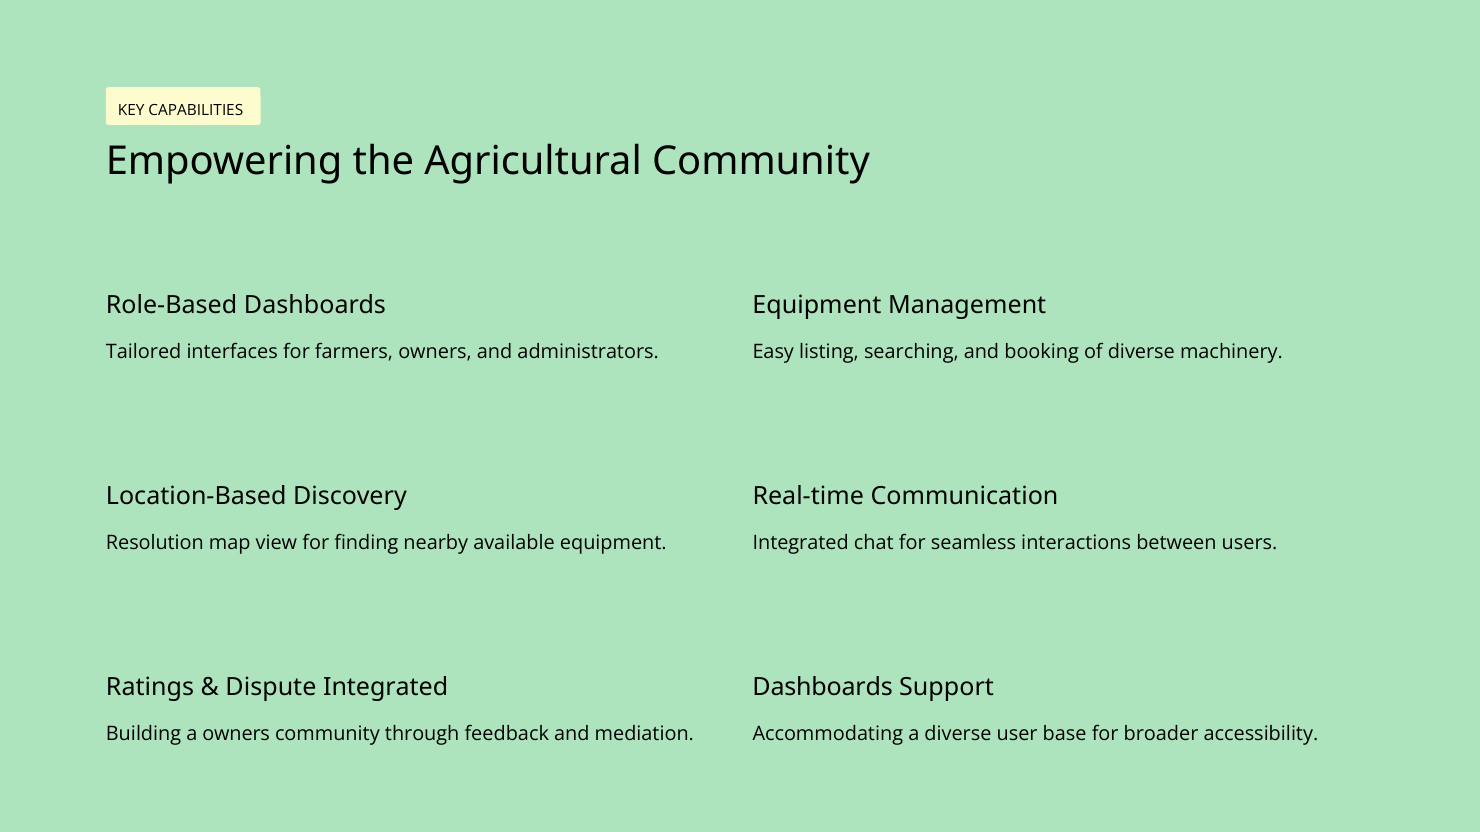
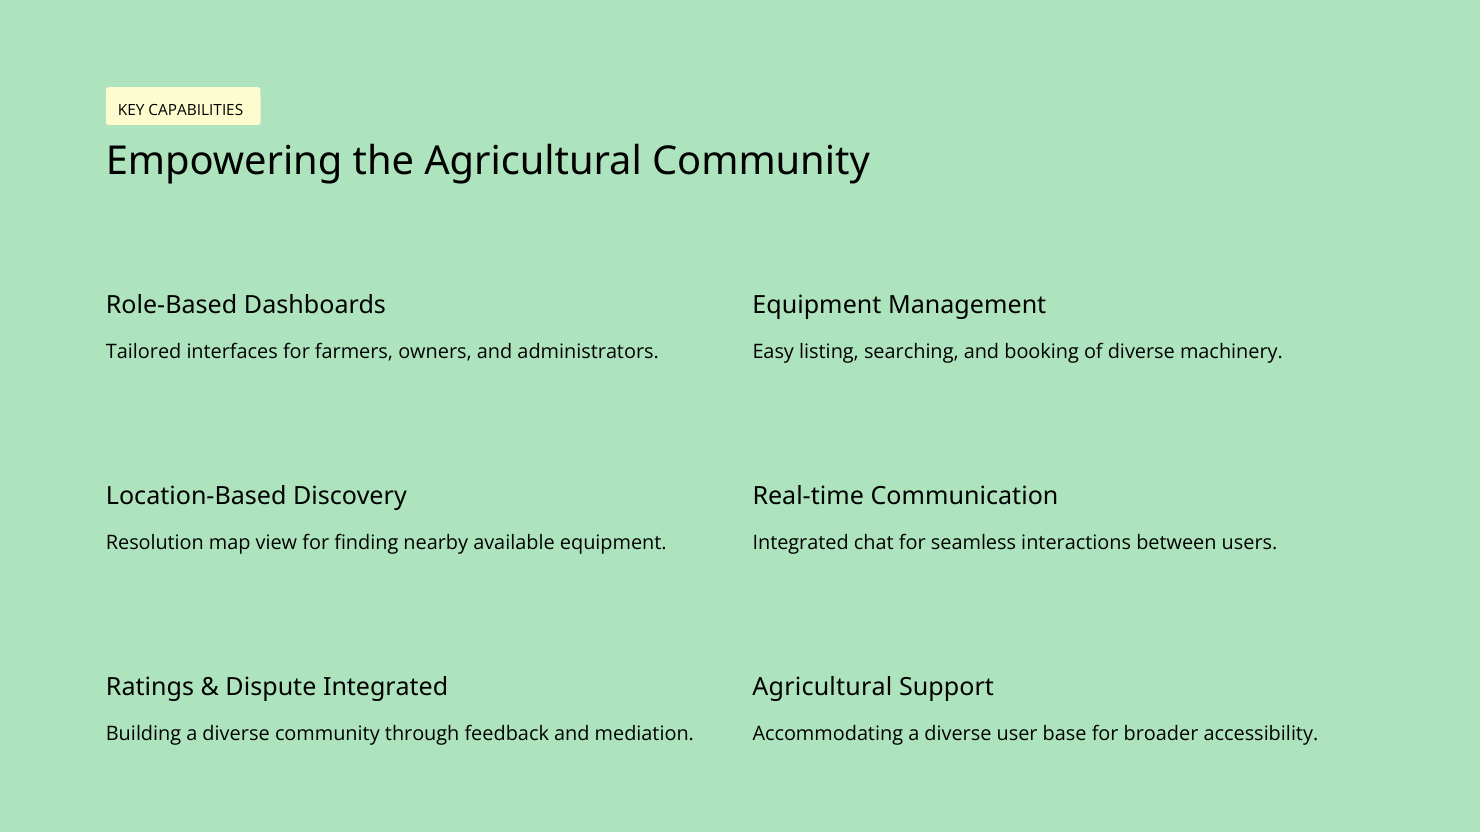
Dashboards: Dashboards -> Agricultural (822, 687)
Building a owners: owners -> diverse (236, 734)
